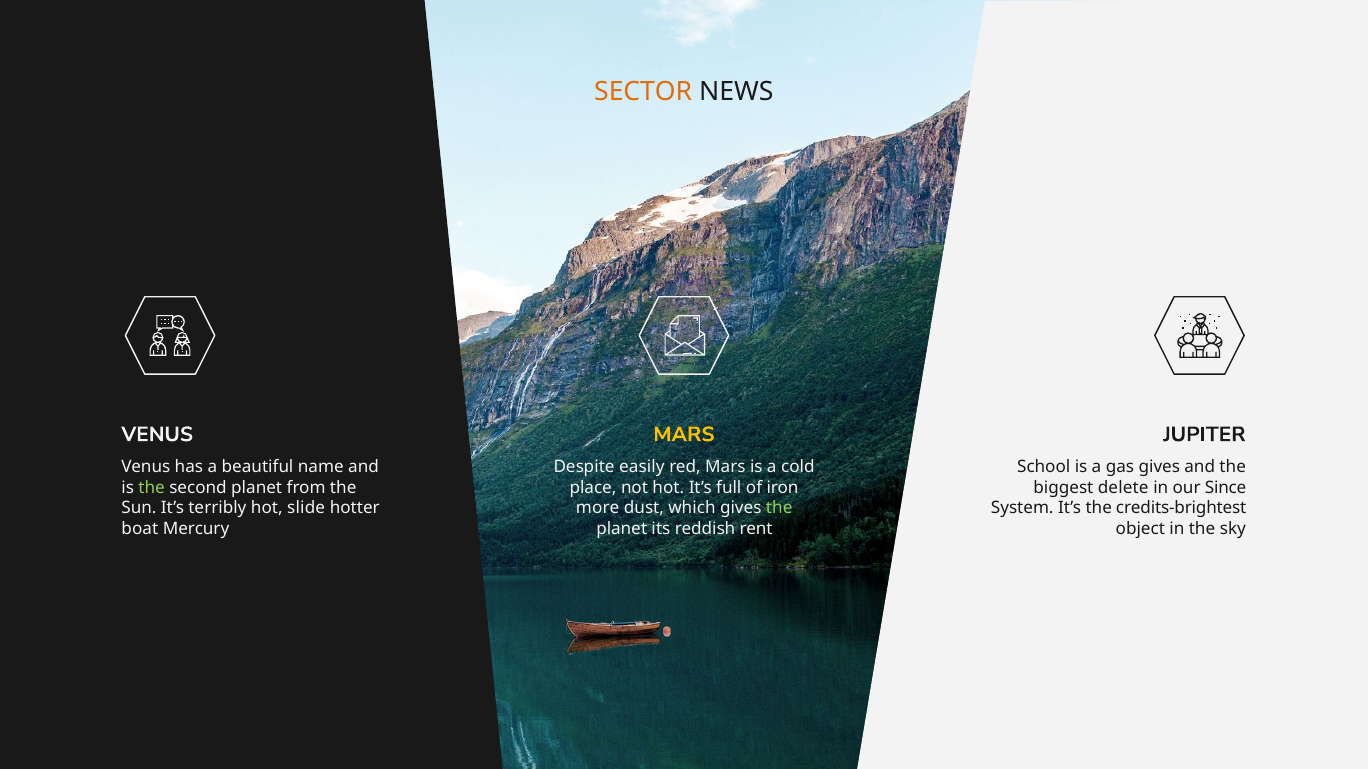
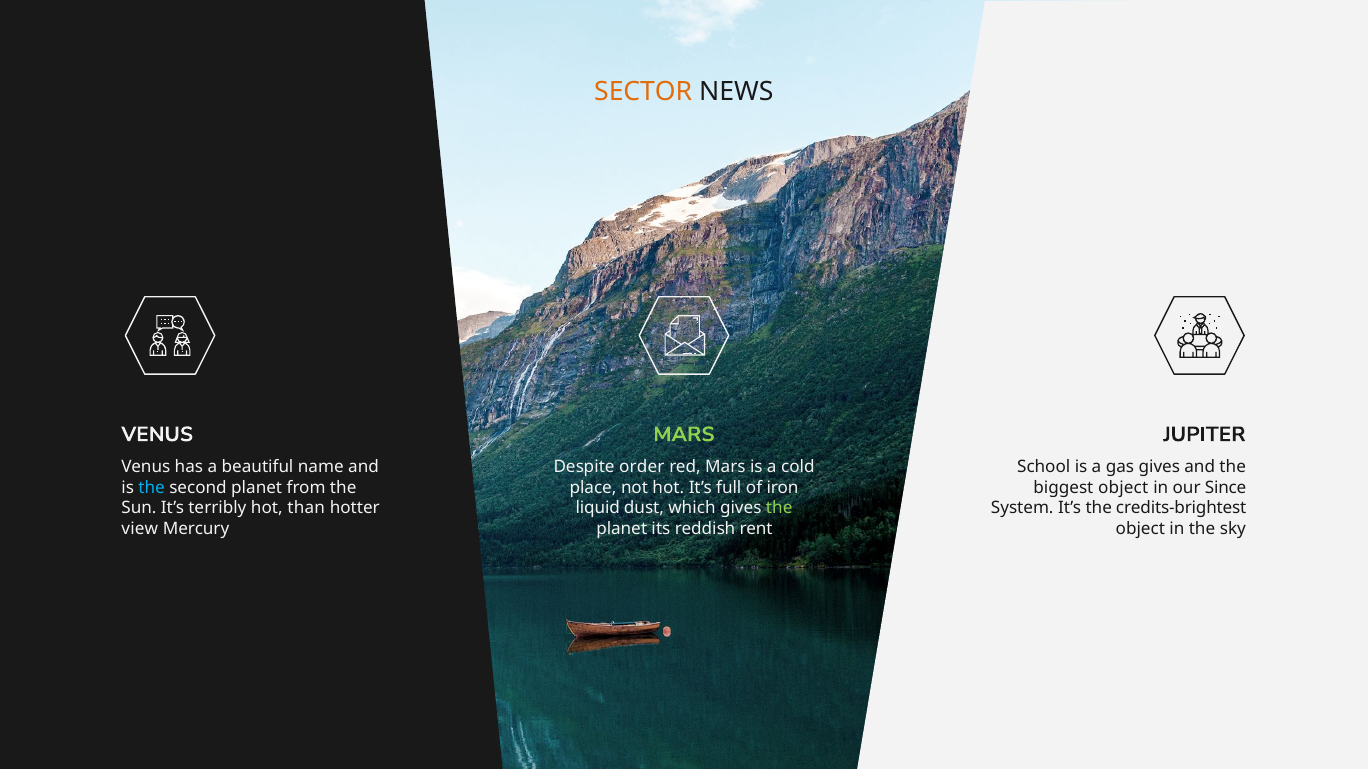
MARS colour: yellow -> light green (684, 435)
easily: easily -> order (642, 467)
the colour: light green -> light blue (152, 488)
biggest delete: delete -> object (1123, 488)
slide: slide -> than (306, 508)
more: more -> liquid (598, 508)
boat: boat -> view (140, 529)
